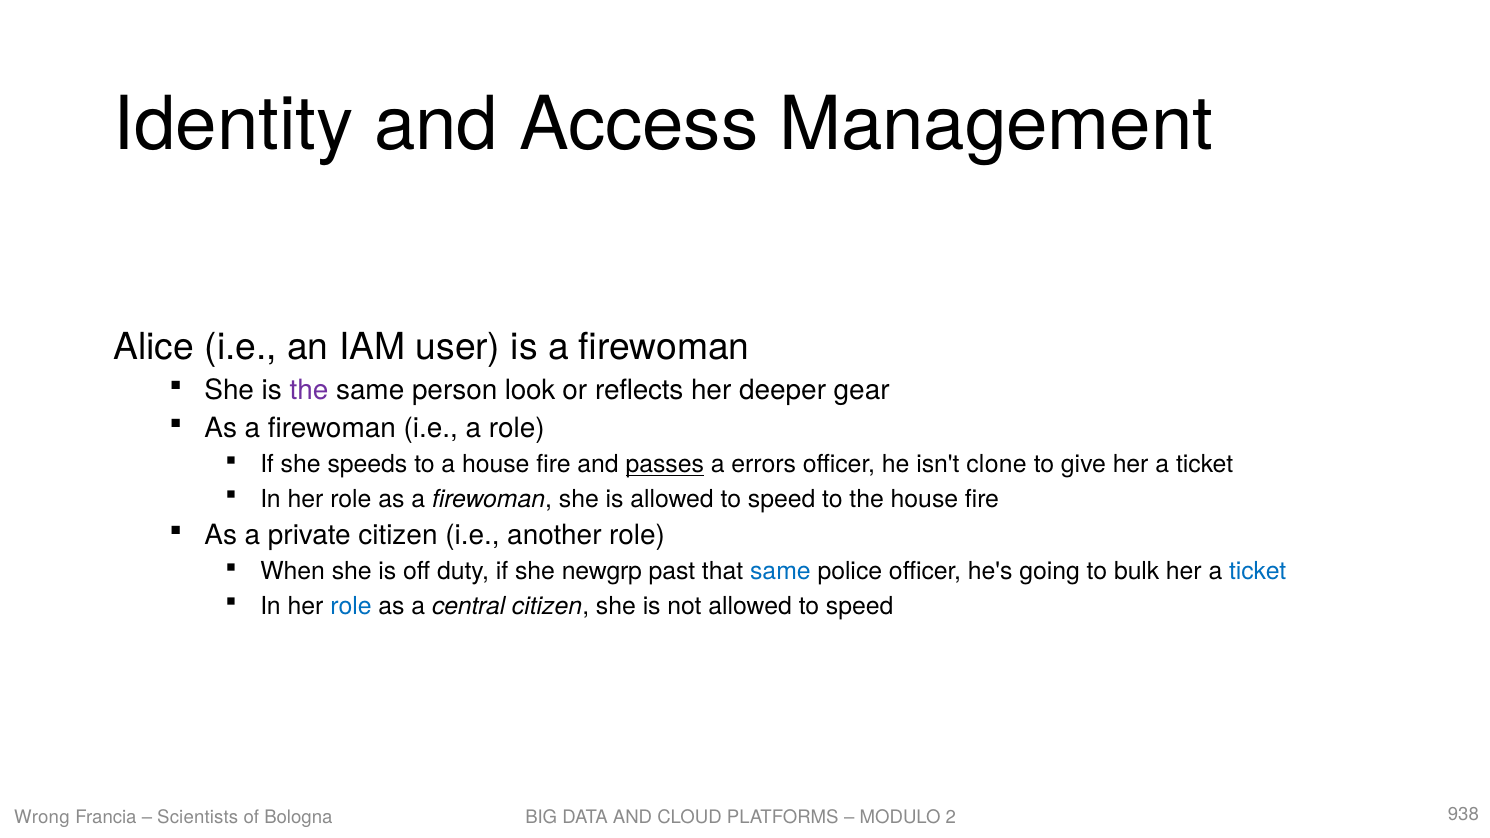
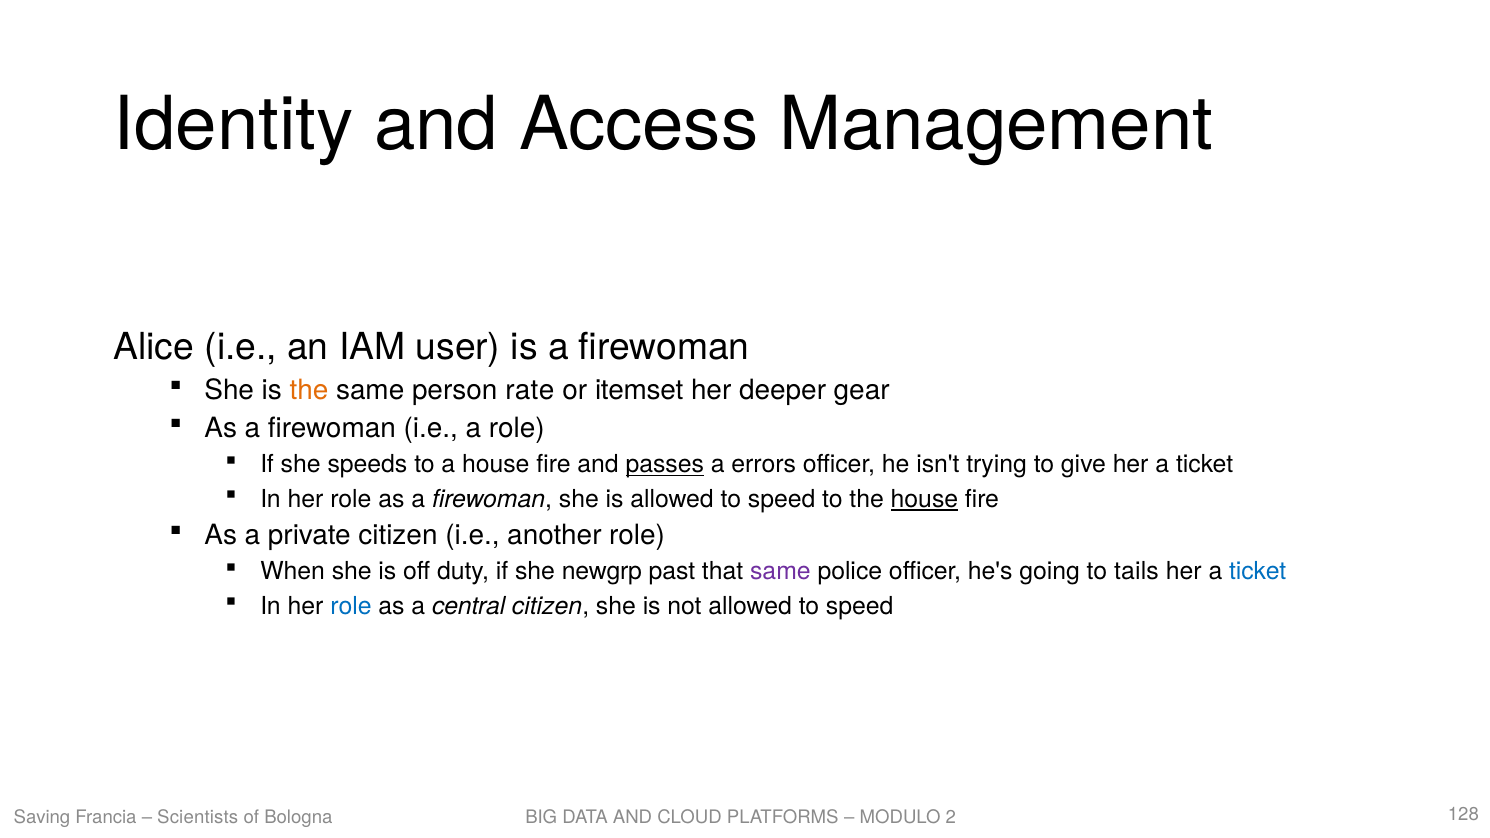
the colour: purple -> orange (309, 391)
look: look -> rate (530, 391)
reflects: reflects -> itemset (639, 391)
clone: clone -> trying (997, 465)
house underline: none -> present (924, 499)
same colour: blue -> purple (780, 572)
bulk: bulk -> tails (1136, 572)
Wrong: Wrong -> Saving (42, 817)
938: 938 -> 128 (1463, 815)
